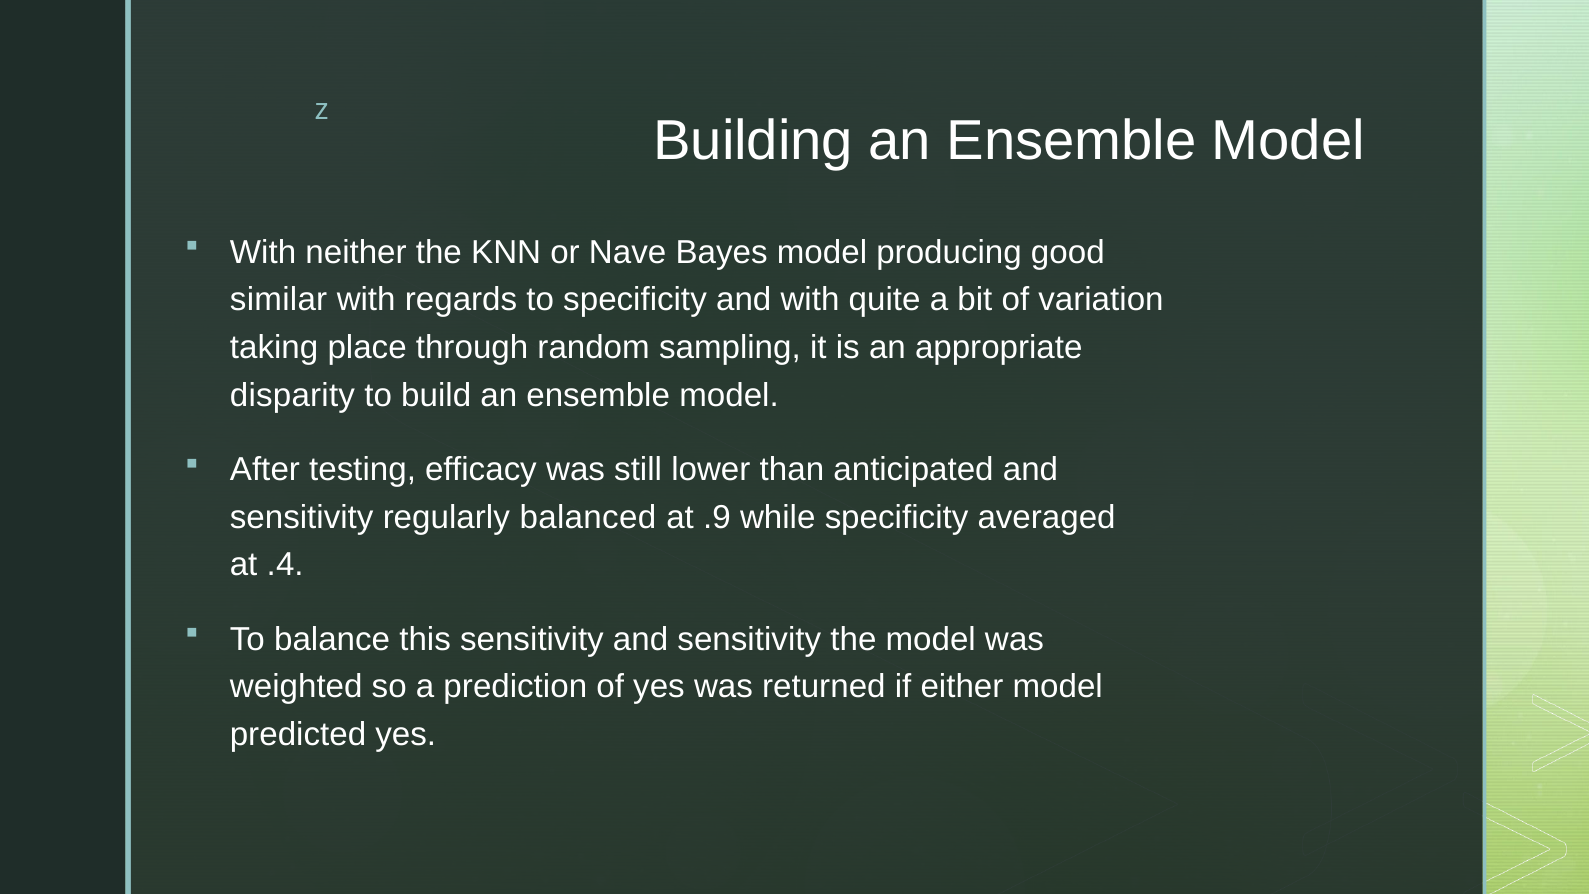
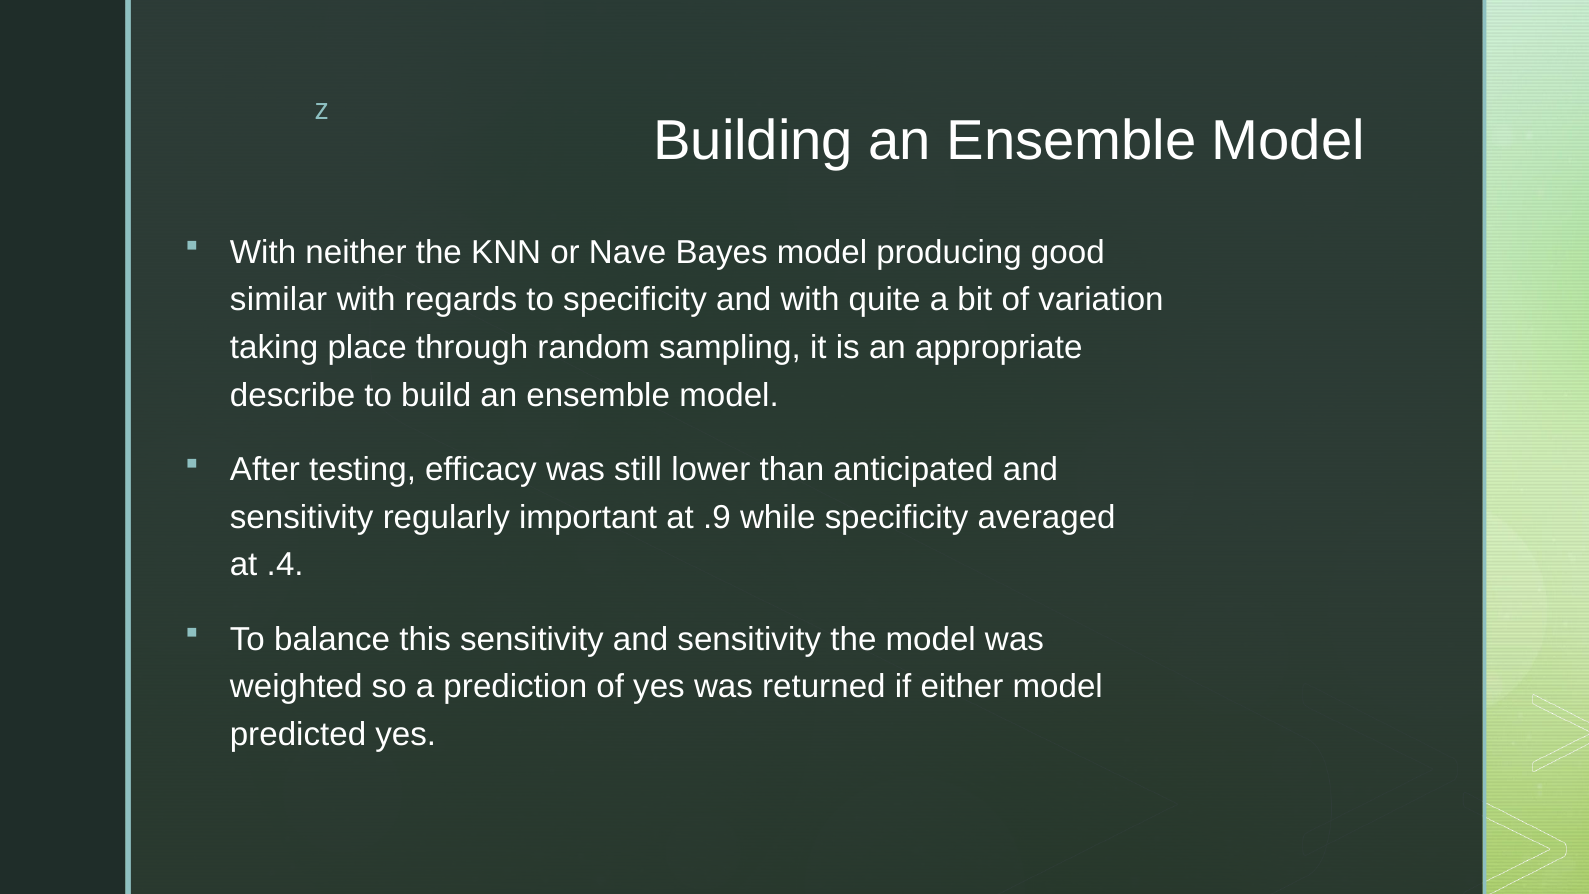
disparity: disparity -> describe (293, 395)
balanced: balanced -> important (588, 517)
